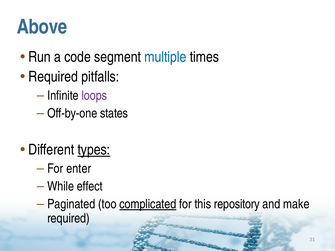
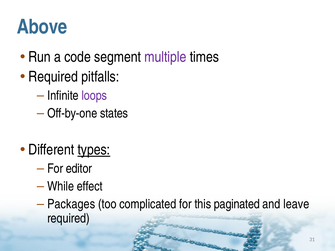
multiple colour: blue -> purple (165, 57)
enter: enter -> editor (79, 169)
Paginated: Paginated -> Packages (71, 204)
complicated underline: present -> none (148, 204)
repository: repository -> paginated (237, 204)
make: make -> leave (296, 204)
